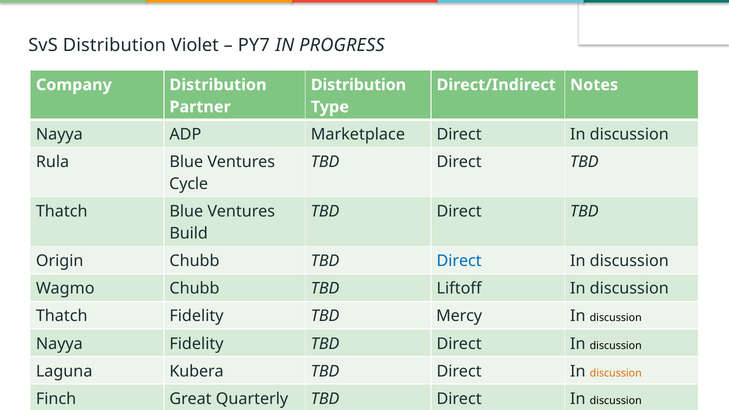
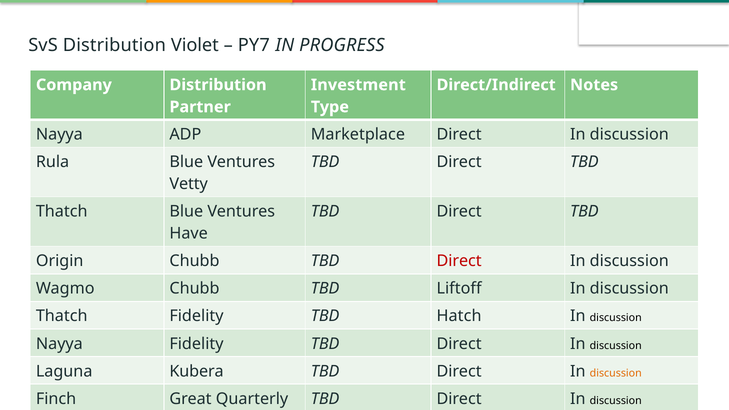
Distribution: Distribution -> Investment (358, 85)
Cycle: Cycle -> Vetty (189, 184)
Build: Build -> Have (189, 234)
Direct colour: blue -> red (459, 261)
TBD Mercy: Mercy -> Hatch (459, 316)
